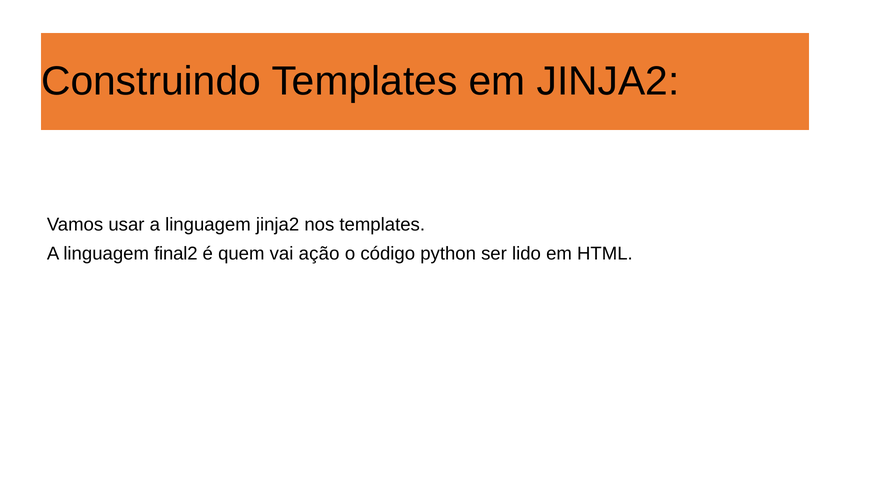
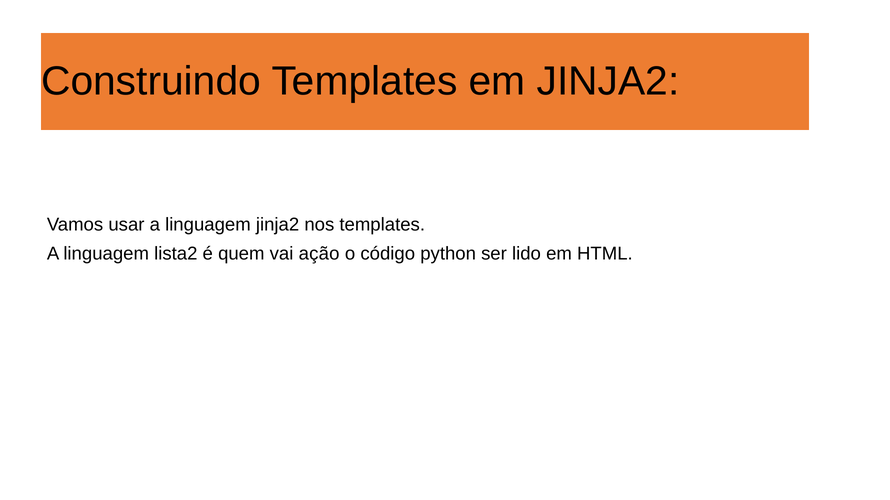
final2: final2 -> lista2 (176, 254)
